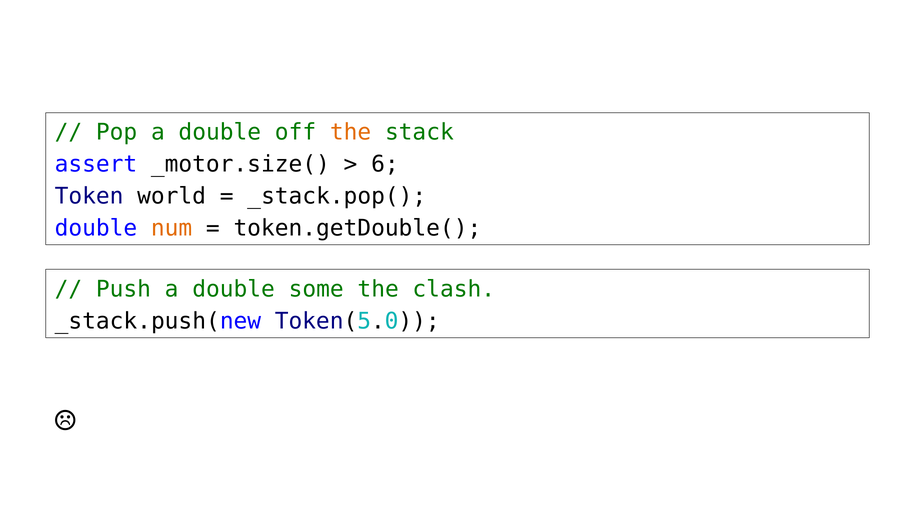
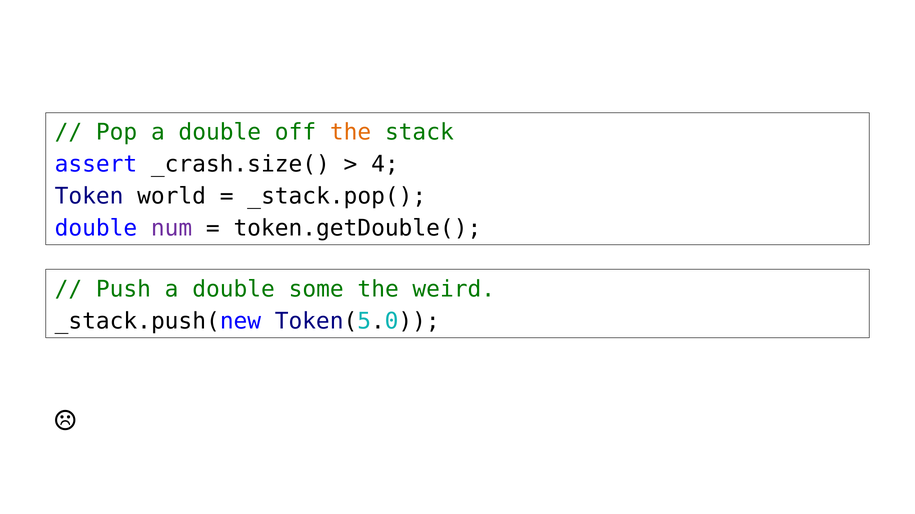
_motor.size(: _motor.size( -> _crash.size( (240, 165)
6: 6 -> 4 (385, 165)
num colour: orange -> purple (172, 229)
clash: clash -> weird (454, 290)
